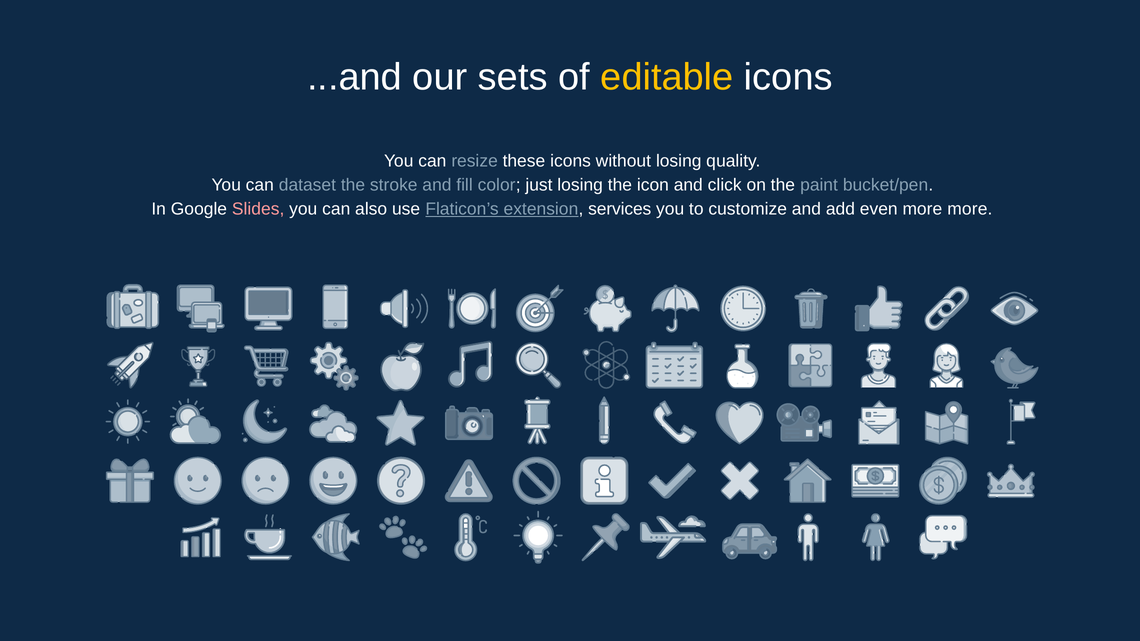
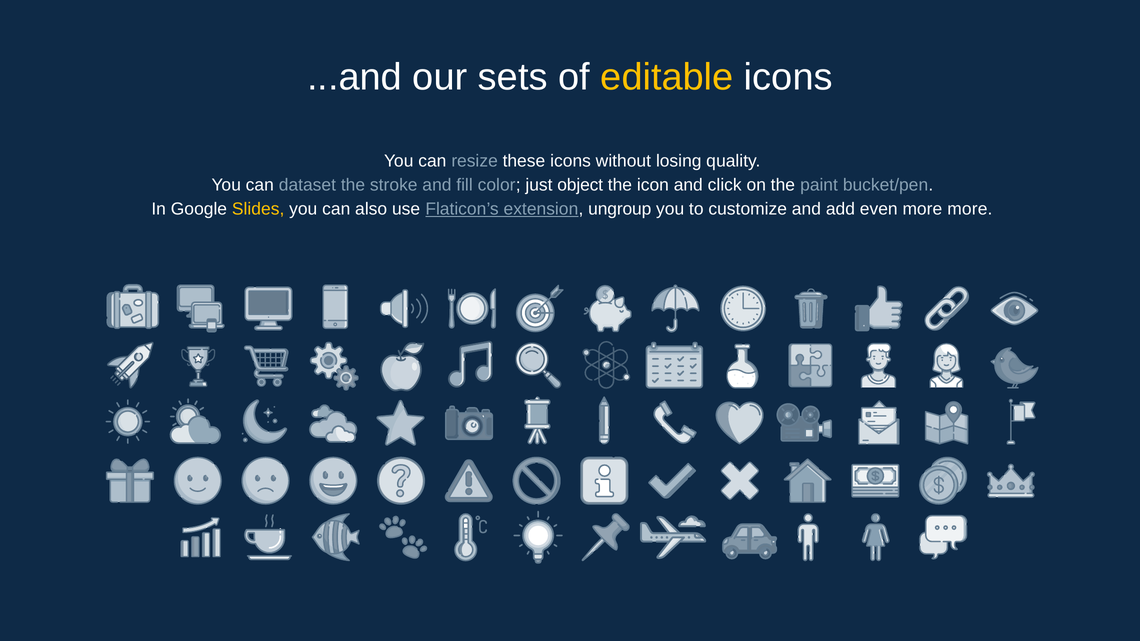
just losing: losing -> object (580, 185)
Slides colour: pink -> yellow (258, 209)
services: services -> ungroup (620, 209)
